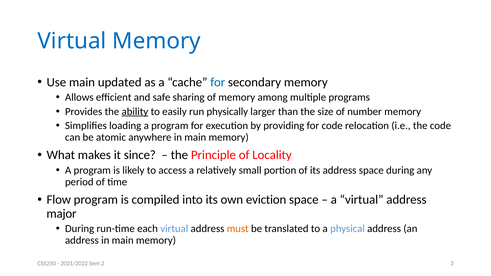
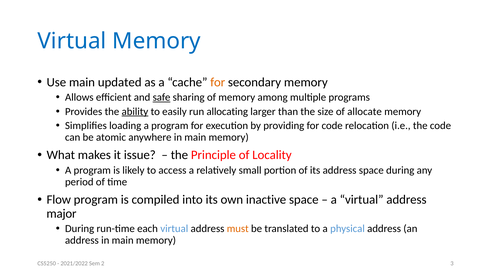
for colour: blue -> orange (218, 82)
safe underline: none -> present (162, 97)
physically: physically -> allocating (227, 112)
number: number -> allocate (365, 112)
since: since -> issue (140, 155)
eviction: eviction -> inactive (266, 200)
